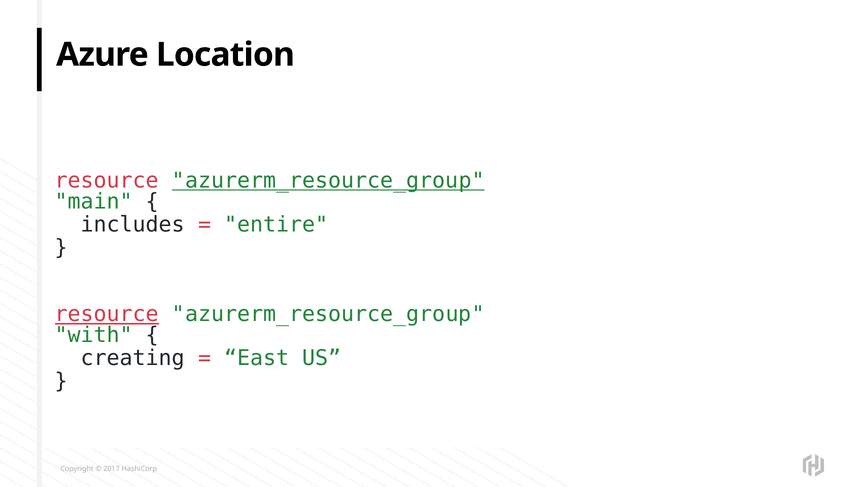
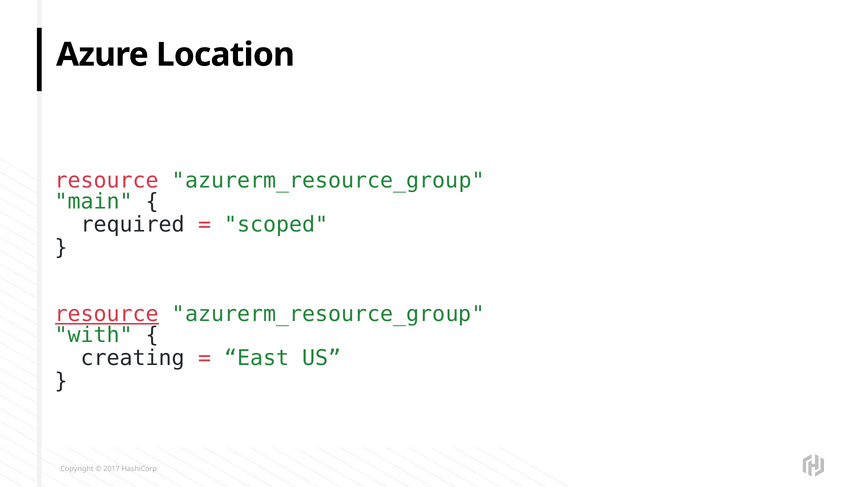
azurerm_resource_group underline: present -> none (328, 181)
includes: includes -> required (133, 225)
entire: entire -> scoped (276, 225)
